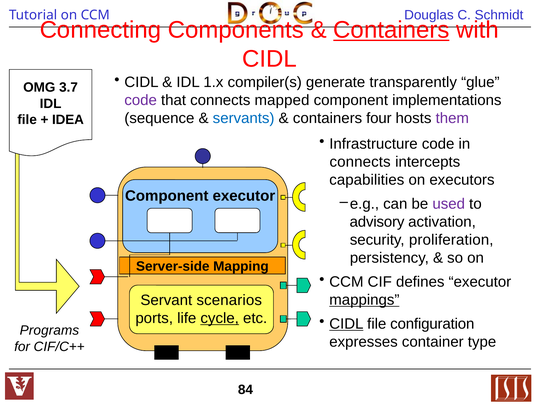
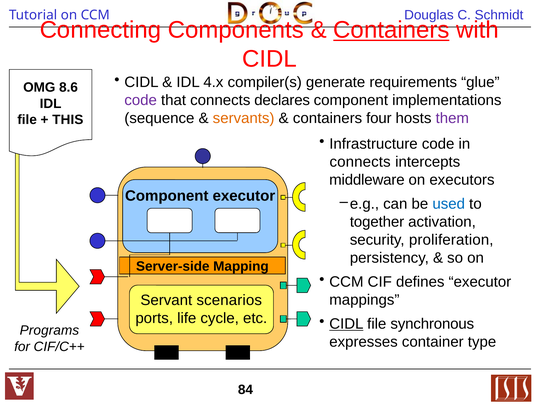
1.x: 1.x -> 4.x (213, 82)
transparently: transparently -> requirements (413, 82)
3.7: 3.7 -> 8.6 (69, 87)
mapped: mapped -> declares (282, 100)
servants colour: blue -> orange (244, 118)
IDEA: IDEA -> THIS (68, 120)
capabilities: capabilities -> middleware (367, 180)
used colour: purple -> blue (449, 204)
advisory: advisory -> together (377, 222)
mappings underline: present -> none (364, 300)
cycle underline: present -> none (220, 318)
configuration: configuration -> synchronous (432, 324)
